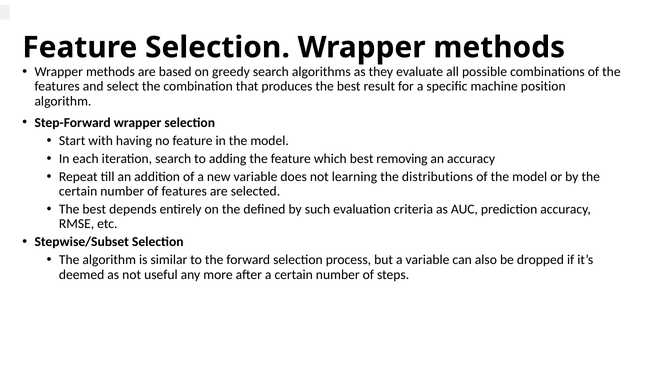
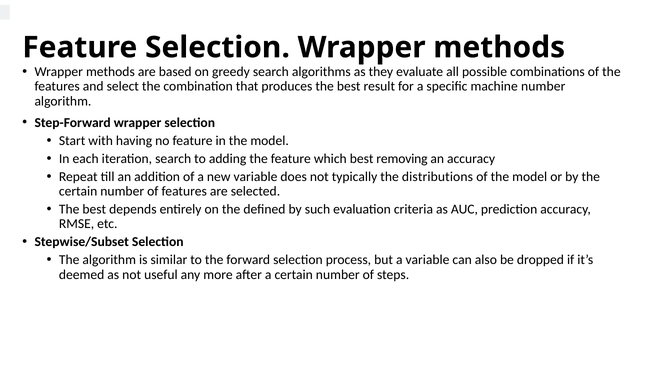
machine position: position -> number (543, 87)
learning: learning -> typically (355, 177)
